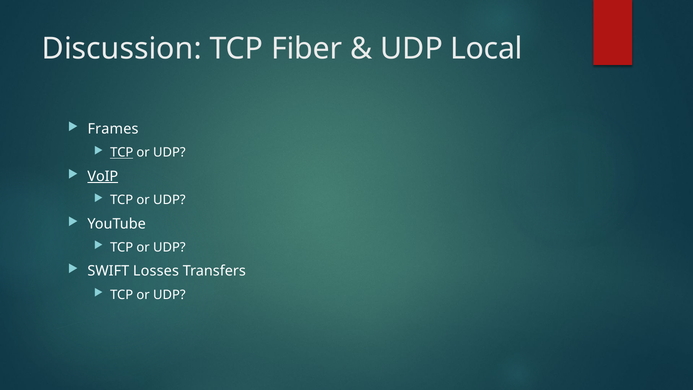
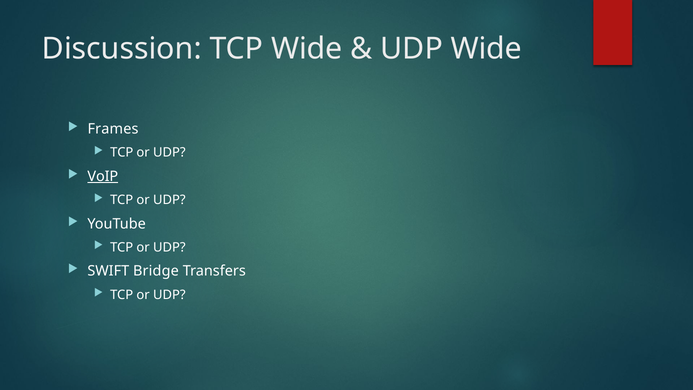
TCP Fiber: Fiber -> Wide (307, 49)
UDP Local: Local -> Wide (486, 49)
TCP underline: present -> none (122, 153)
Losses: Losses -> Bridge (156, 271)
